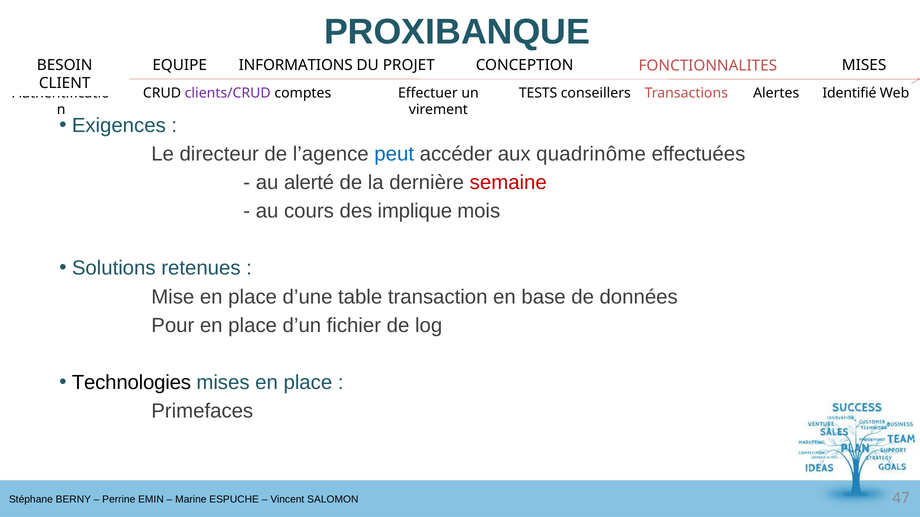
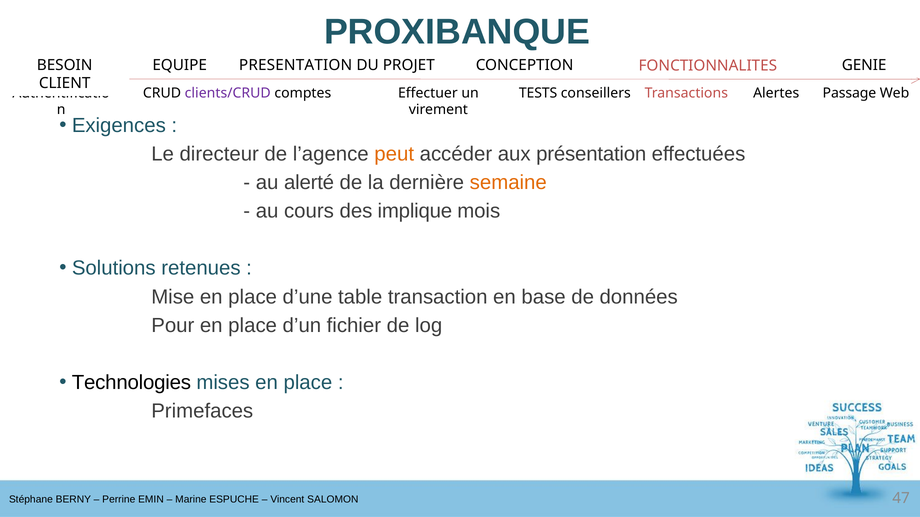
INFORMATIONS: INFORMATIONS -> PRESENTATION (296, 65)
PROJET MISES: MISES -> GENIE (864, 65)
Identifié: Identifié -> Passage (849, 93)
peut colour: blue -> orange (394, 154)
quadrinôme: quadrinôme -> présentation (591, 154)
semaine colour: red -> orange (508, 183)
